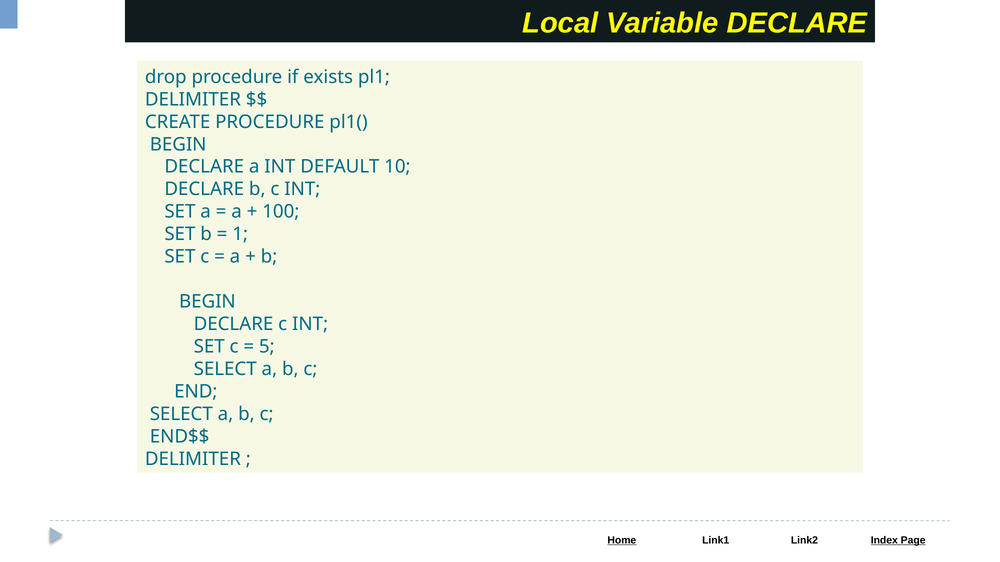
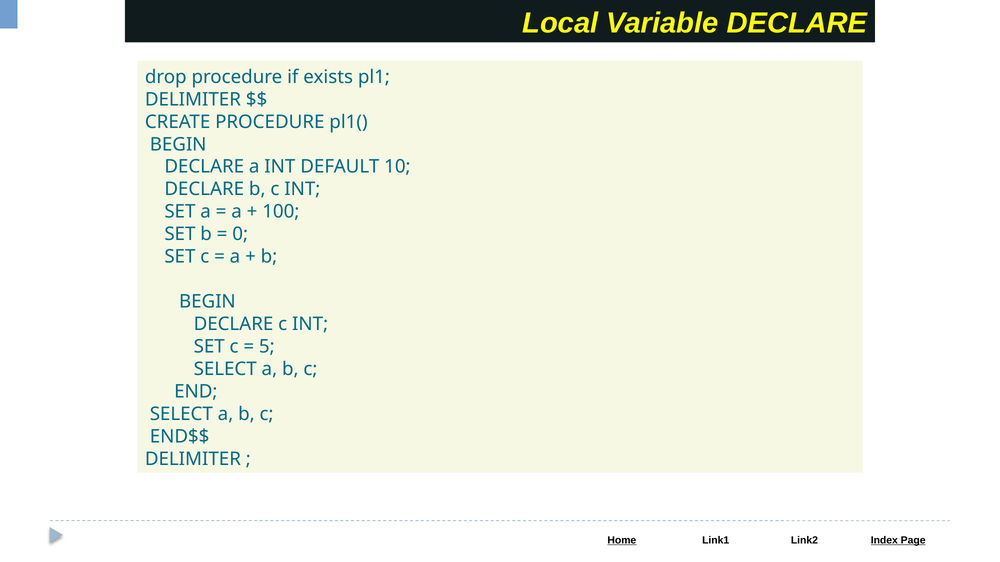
1: 1 -> 0 (240, 234)
